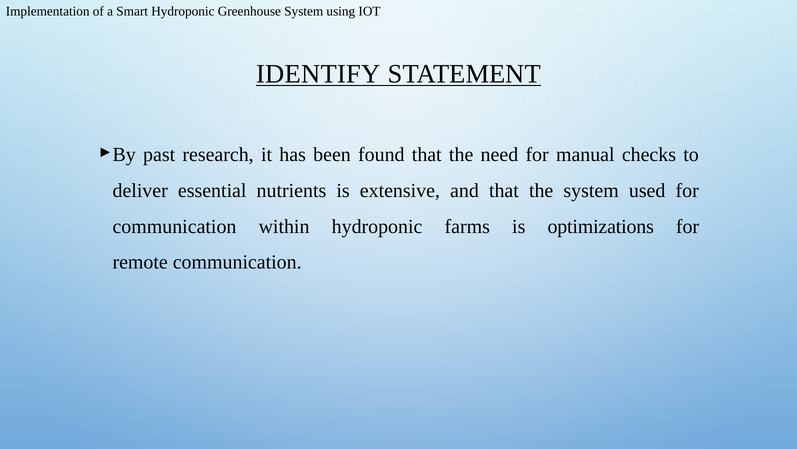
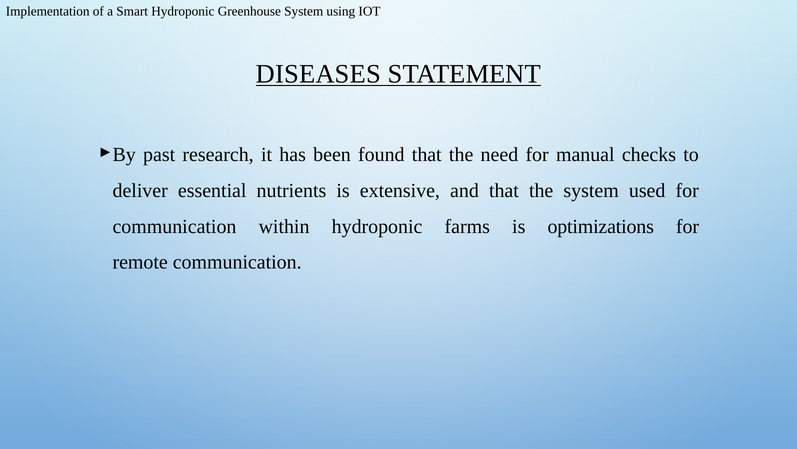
IDENTIFY: IDENTIFY -> DISEASES (318, 74)
